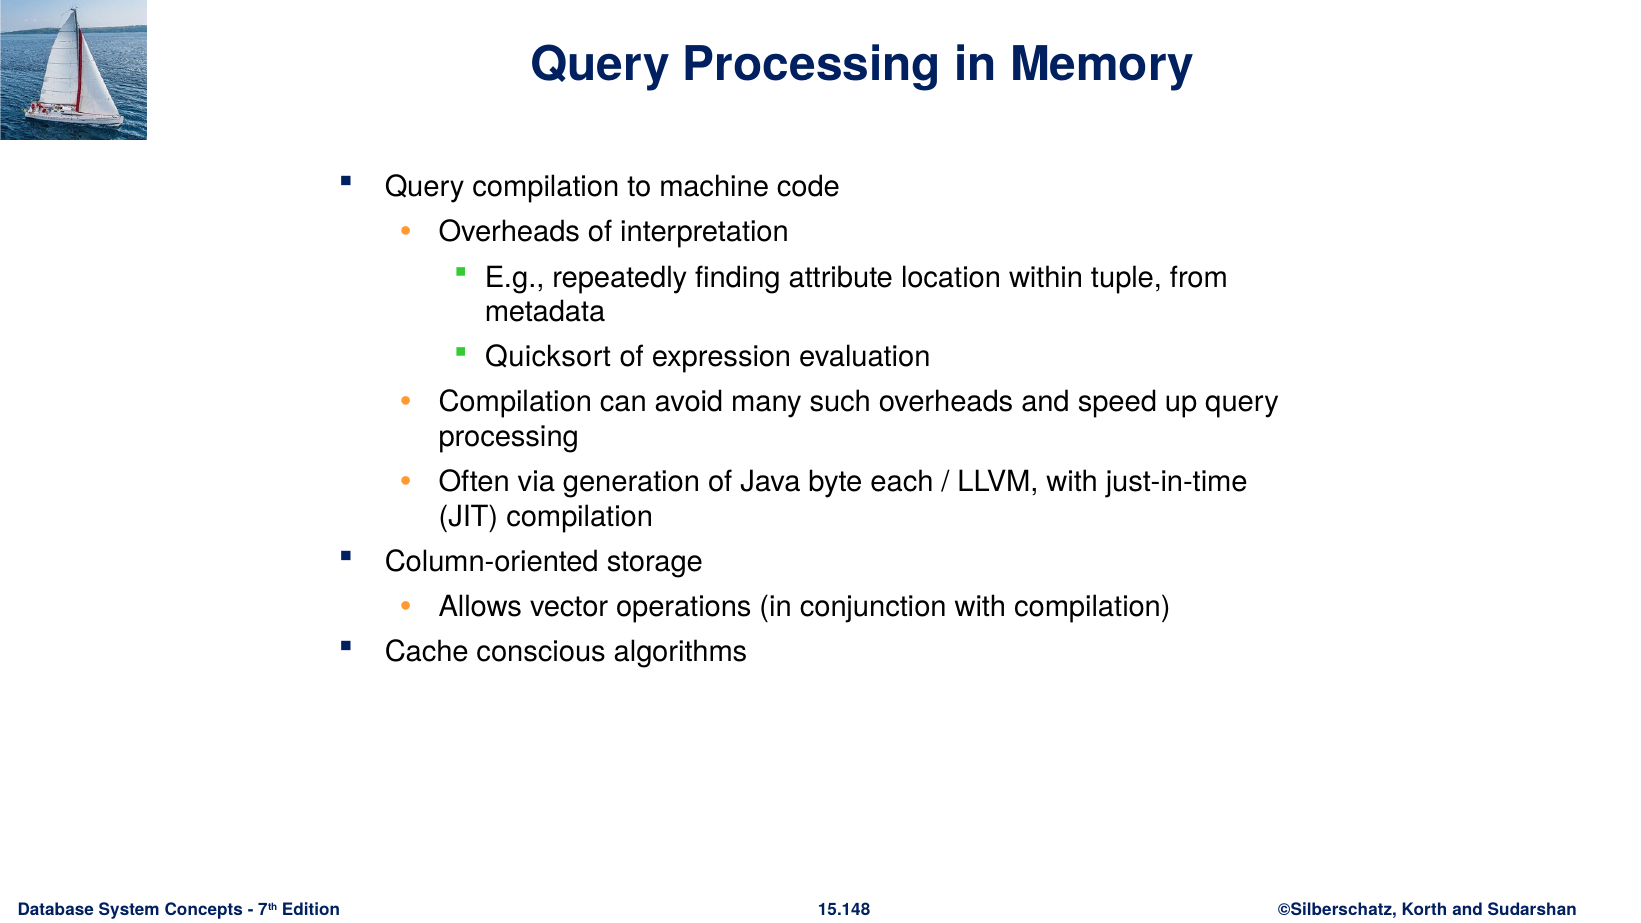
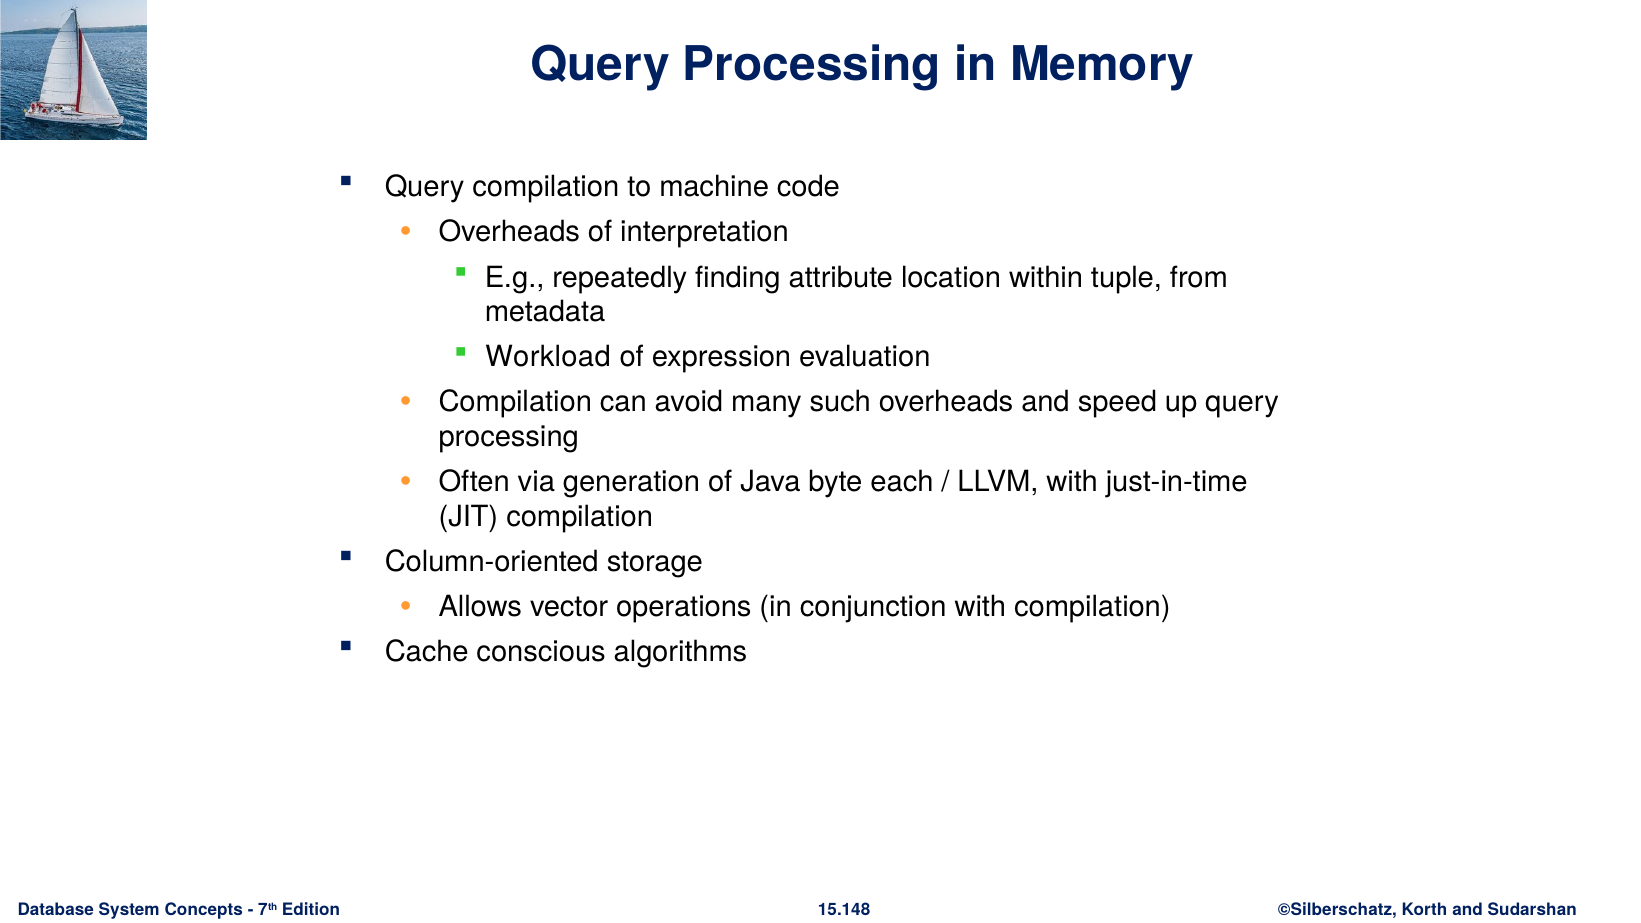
Quicksort: Quicksort -> Workload (548, 357)
